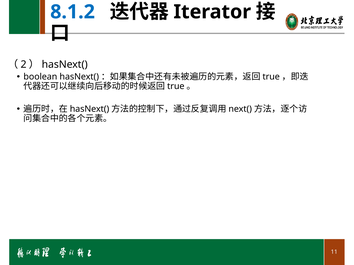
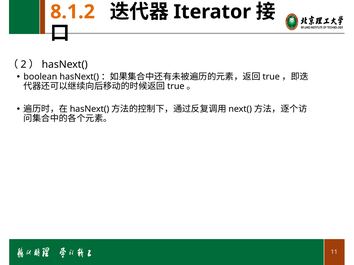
8.1.2 colour: blue -> orange (73, 12)
